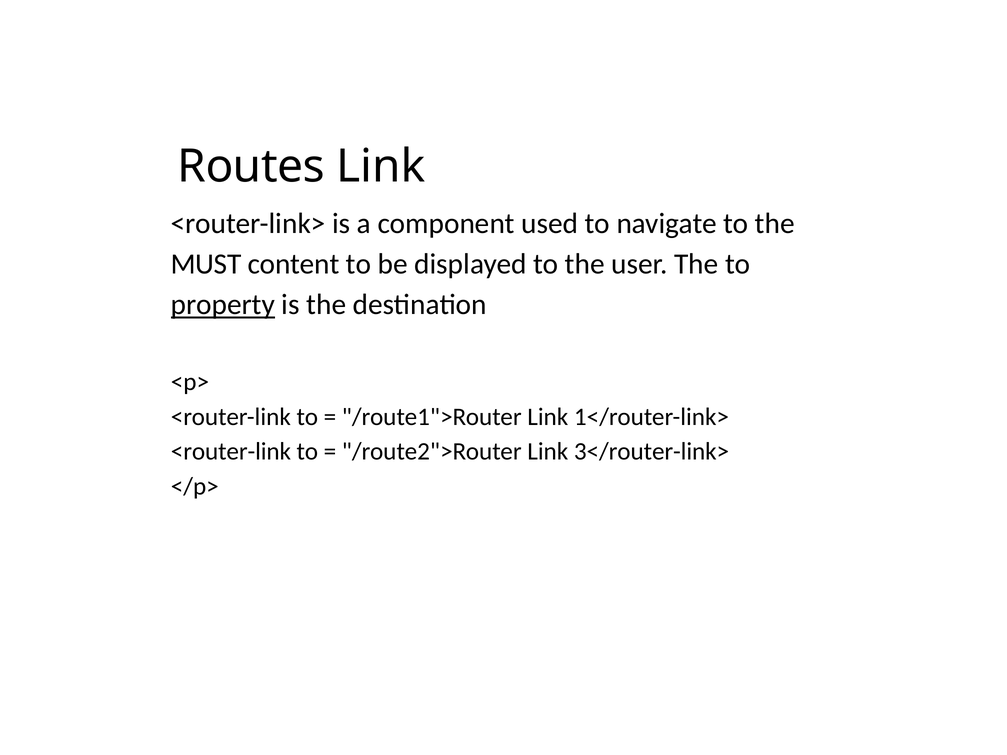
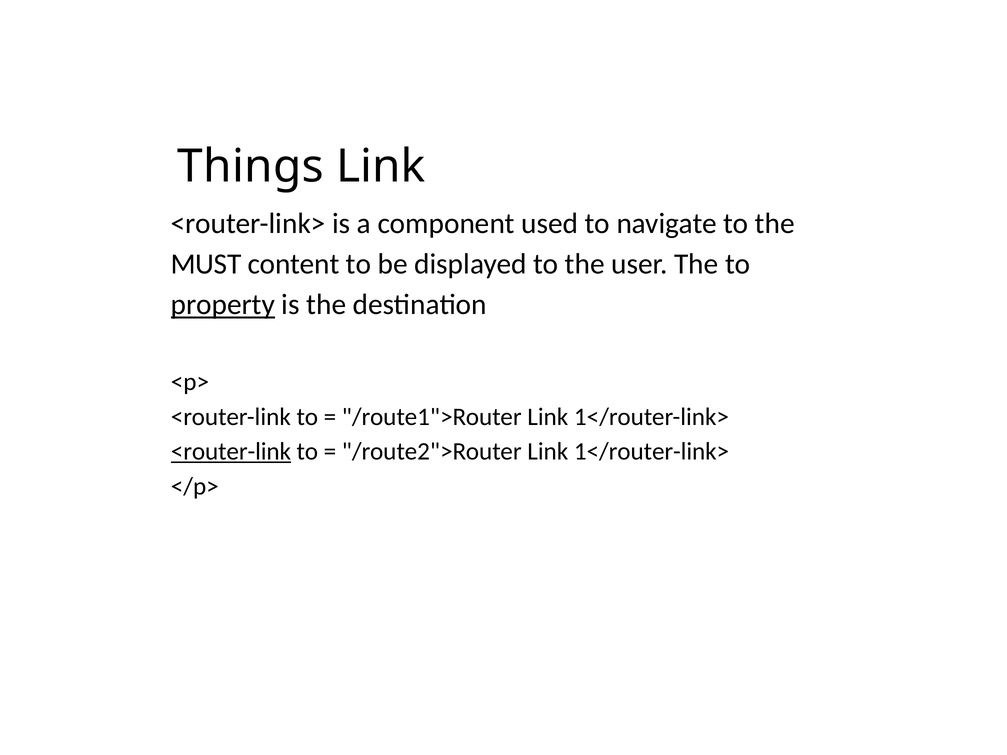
Routes: Routes -> Things (251, 167)
<router-link underline: none -> present (231, 452)
/route2">Router Link 3</router-link>: 3</router-link> -> 1</router-link> (652, 452)
